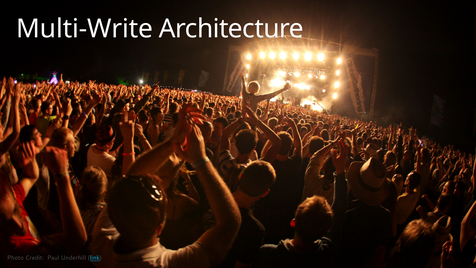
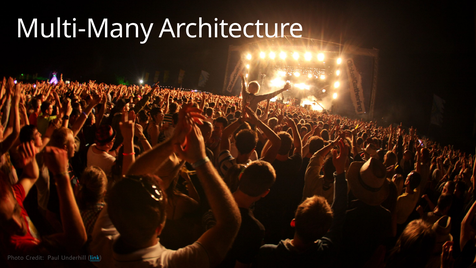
Multi-Write: Multi-Write -> Multi-Many (85, 29)
